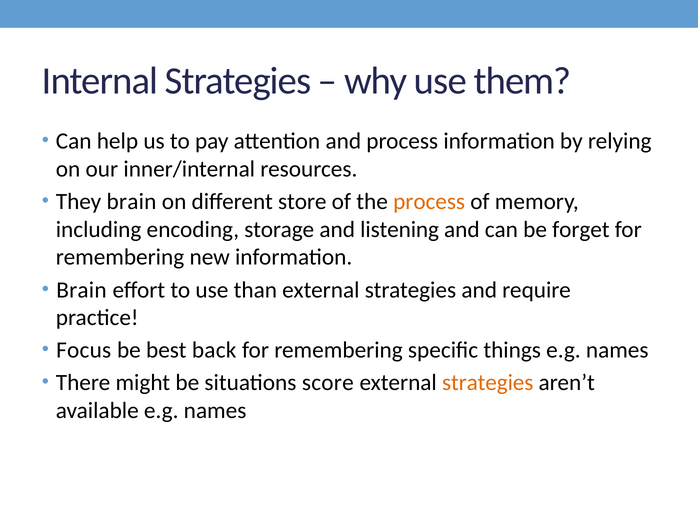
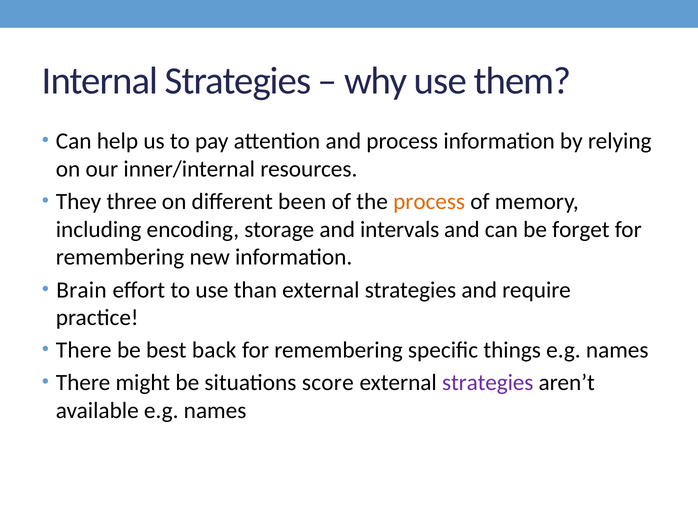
They brain: brain -> three (132, 202)
store: store -> been (302, 202)
listening: listening -> intervals (400, 230)
Focus: Focus -> There (84, 351)
strategies colour: orange -> purple (488, 383)
